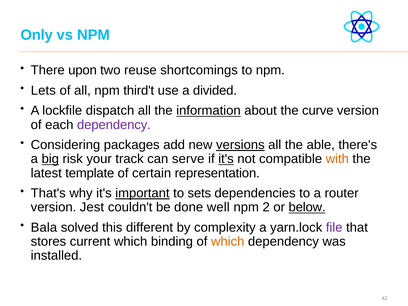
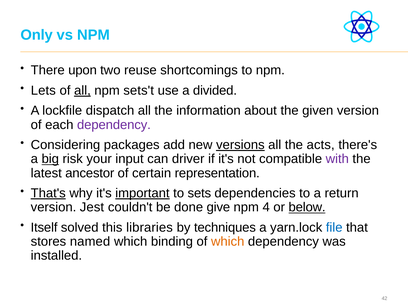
all underline: none -> present (82, 91)
third't: third't -> sets't (139, 91)
information underline: present -> none (208, 111)
curve: curve -> given (318, 111)
able: able -> acts (321, 145)
track: track -> input (130, 159)
serve: serve -> driver (188, 159)
it's underline: present -> none (226, 159)
with colour: orange -> purple (337, 159)
template: template -> ancestor (90, 173)
That's underline: none -> present (48, 193)
router: router -> return (342, 193)
well: well -> give (218, 207)
2: 2 -> 4 (266, 207)
Bala: Bala -> Itself (44, 228)
different: different -> libraries (149, 228)
complexity: complexity -> techniques (225, 228)
file colour: purple -> blue (334, 228)
current: current -> named (90, 242)
